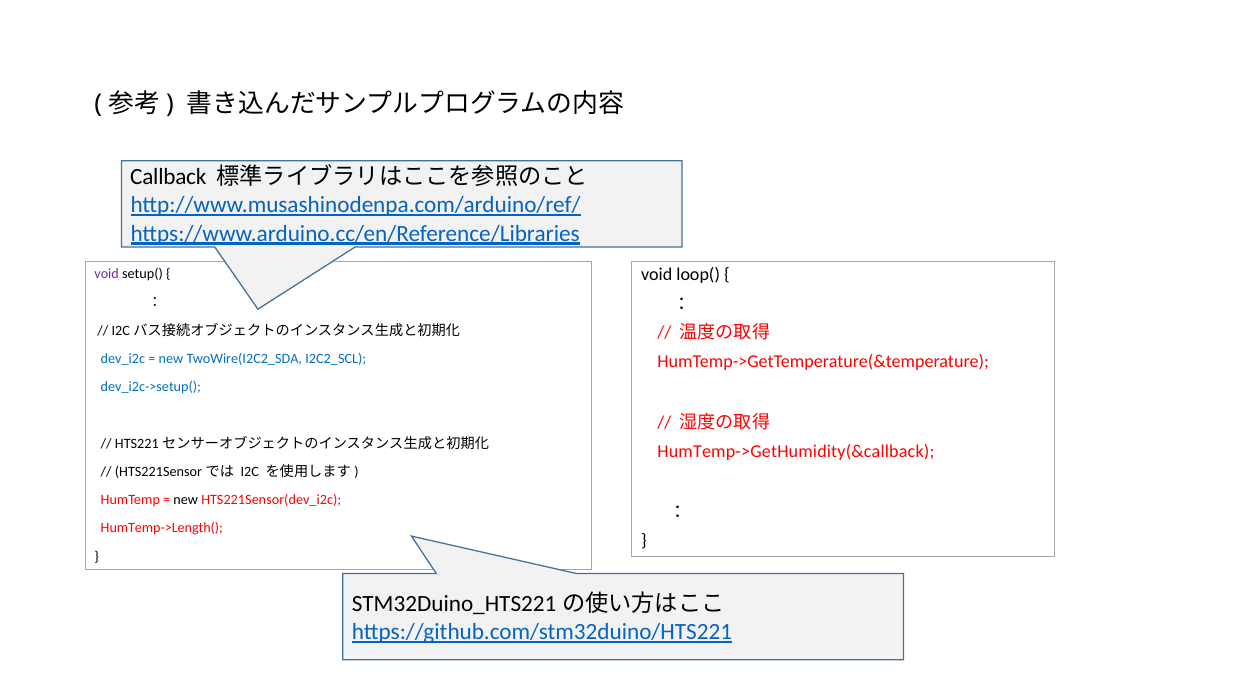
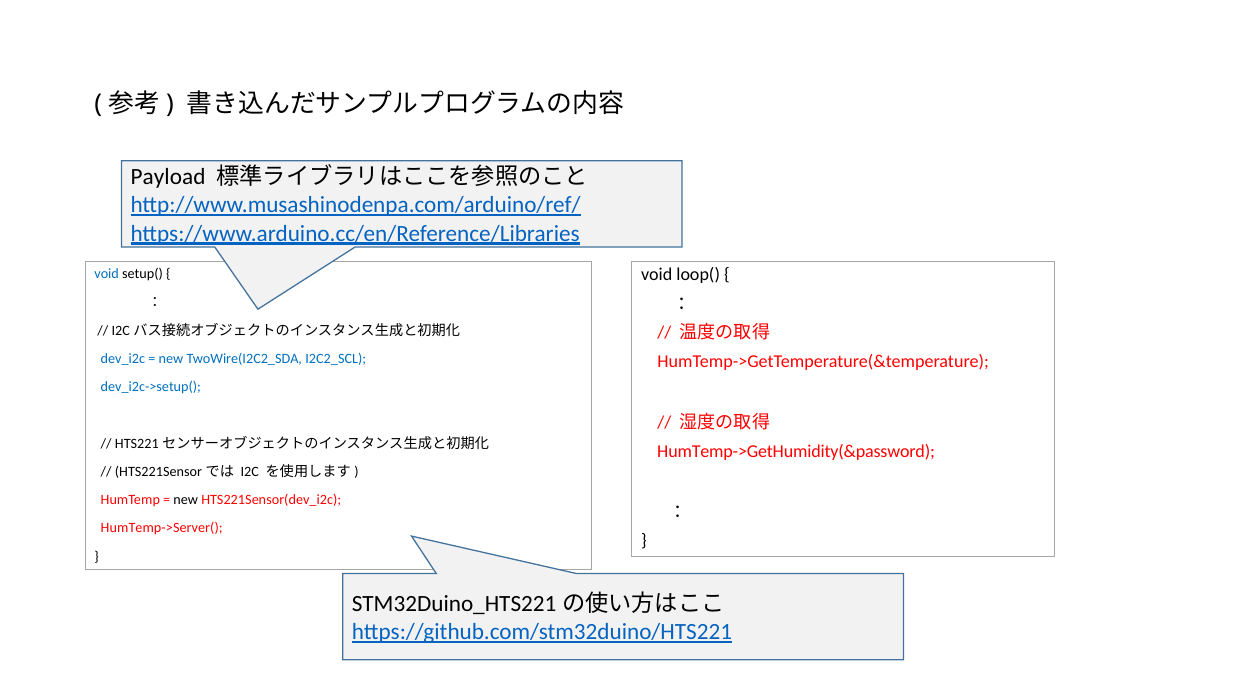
Callback: Callback -> Payload (168, 177)
void colour: purple -> blue (107, 274)
HumTemp->GetHumidity(&callback: HumTemp->GetHumidity(&callback -> HumTemp->GetHumidity(&password (796, 451)
HumTemp->Length(: HumTemp->Length( -> HumTemp->Server( (162, 528)
